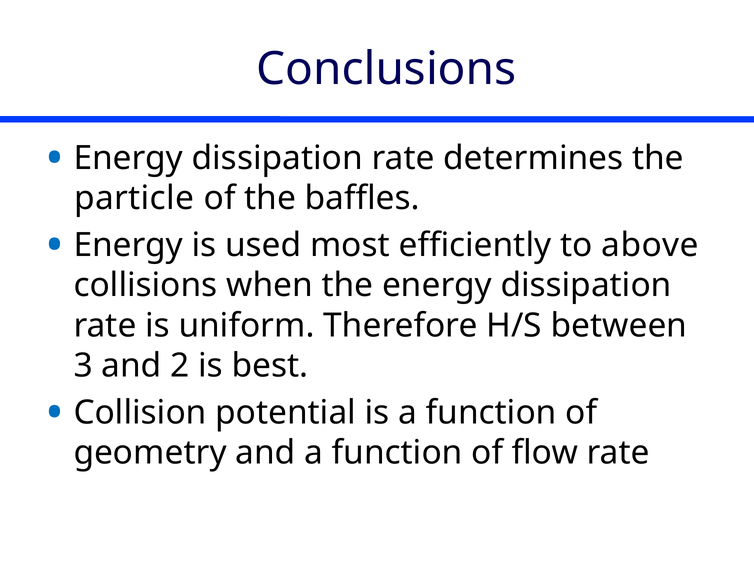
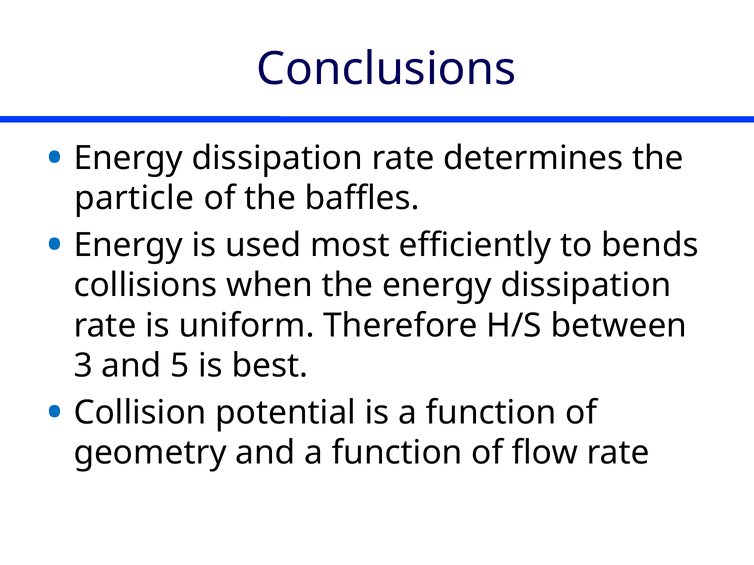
above: above -> bends (650, 245)
2: 2 -> 5 (180, 366)
